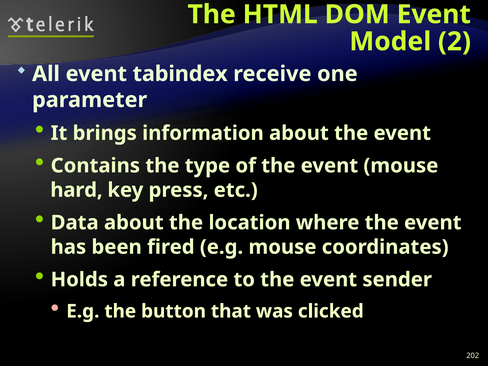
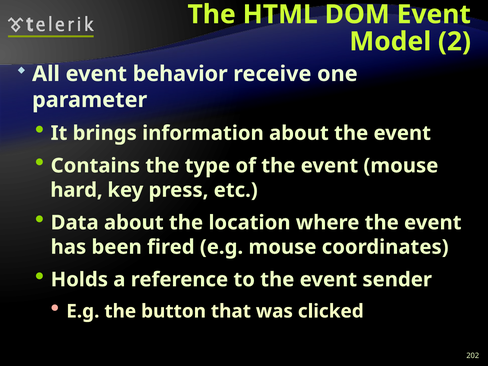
tabindex: tabindex -> behavior (180, 74)
